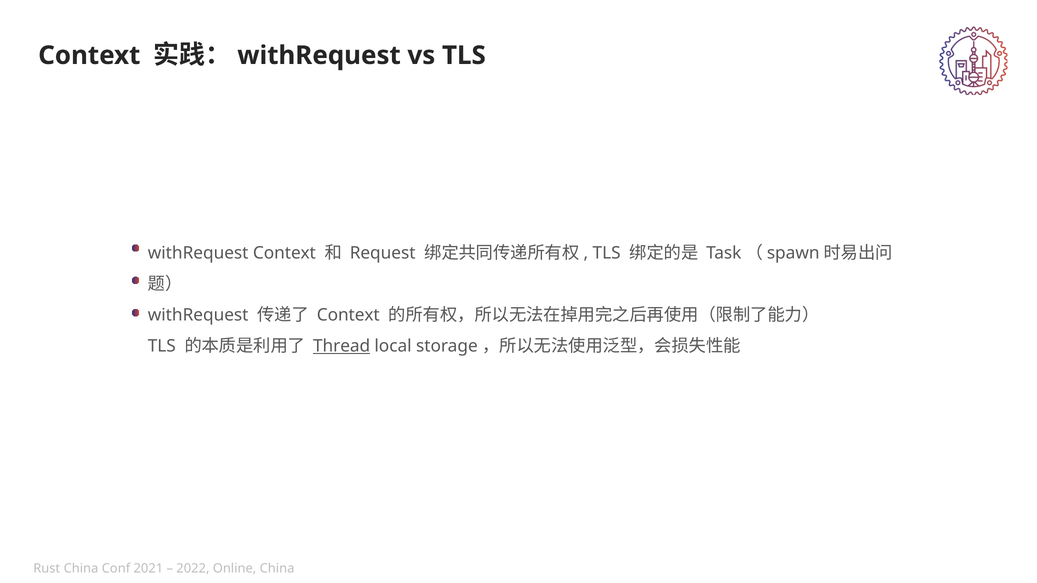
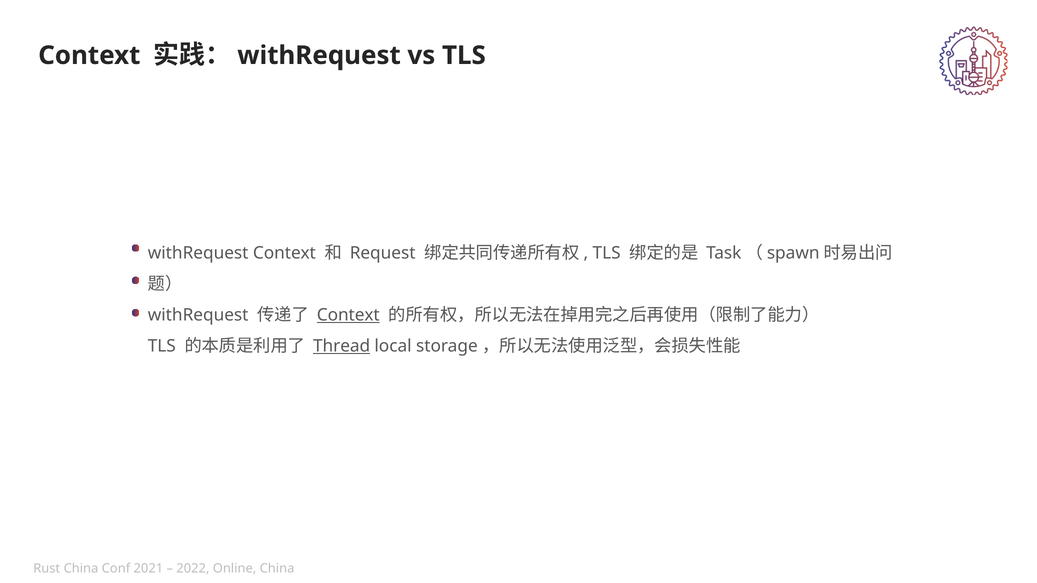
Context underline: none -> present (348, 315)
